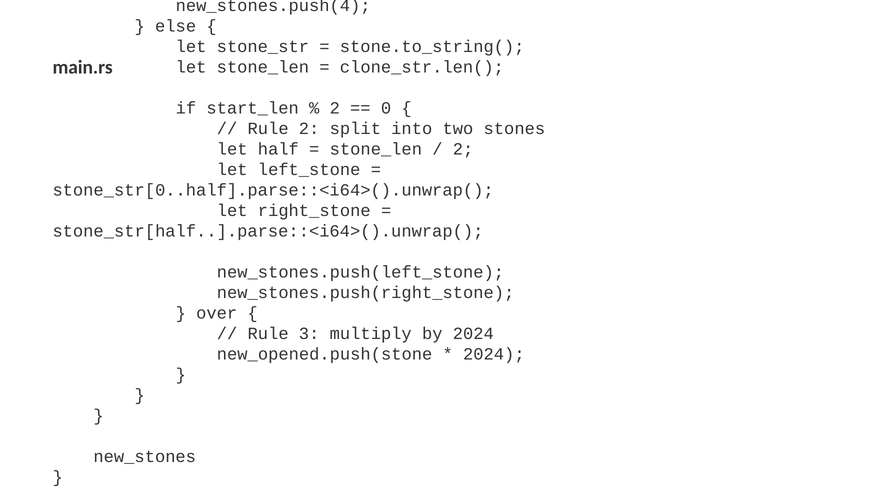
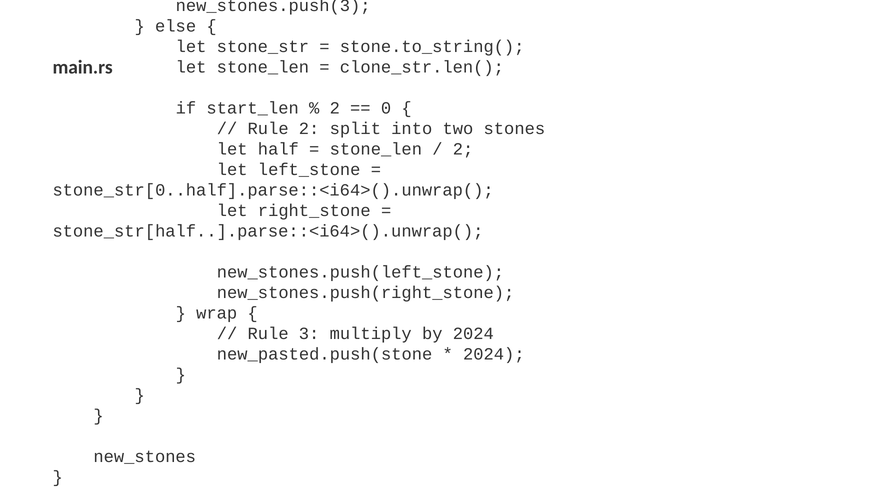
new_stones.push(4: new_stones.push(4 -> new_stones.push(3 (273, 5)
over: over -> wrap (217, 313)
new_opened.push(stone: new_opened.push(stone -> new_pasted.push(stone (325, 354)
